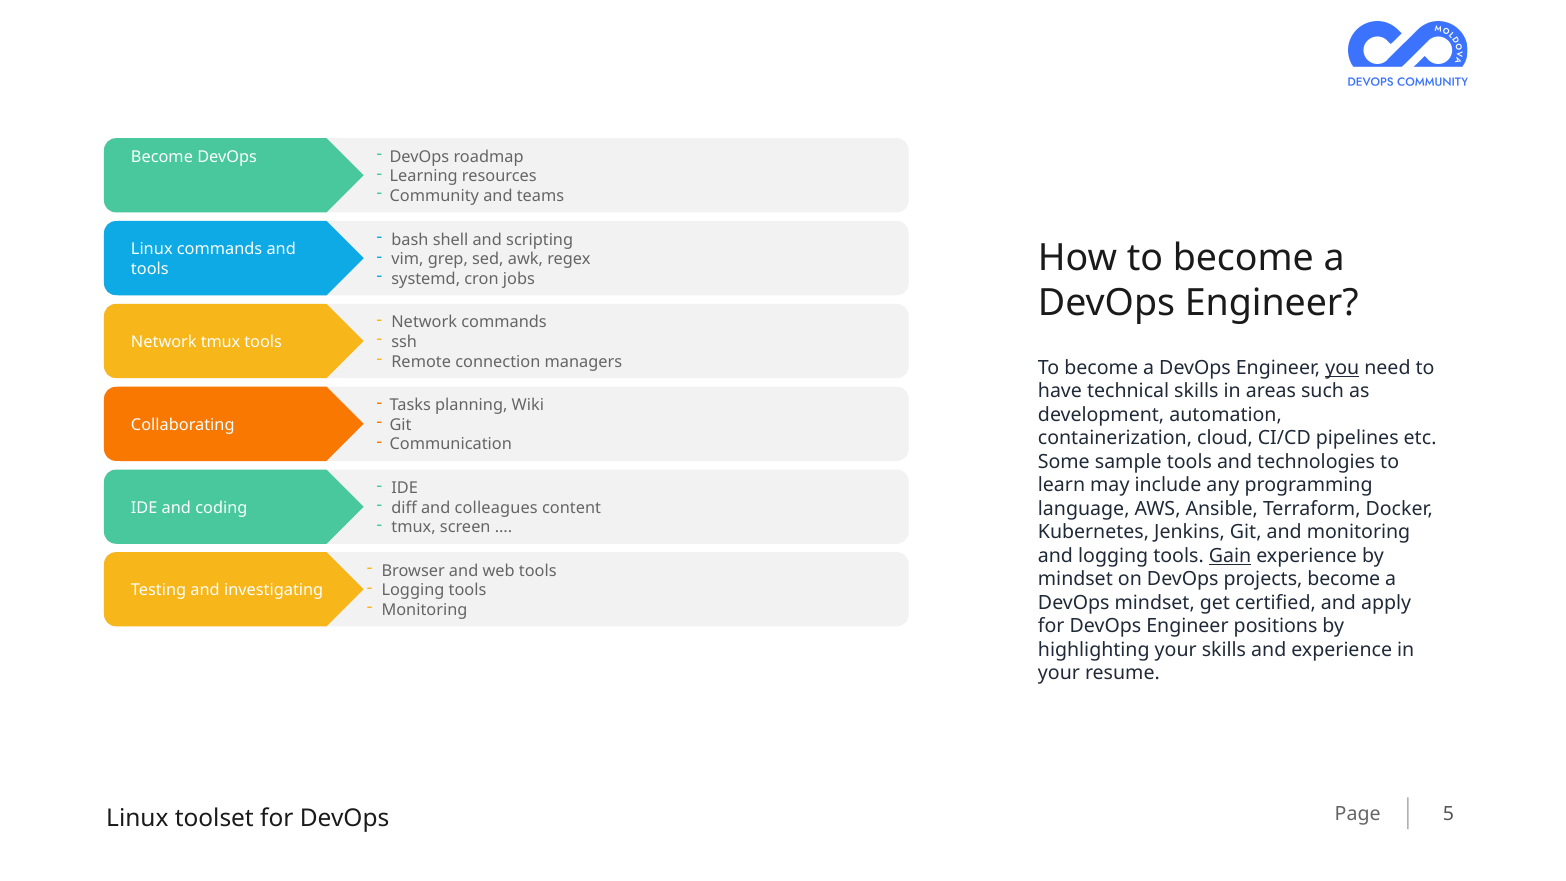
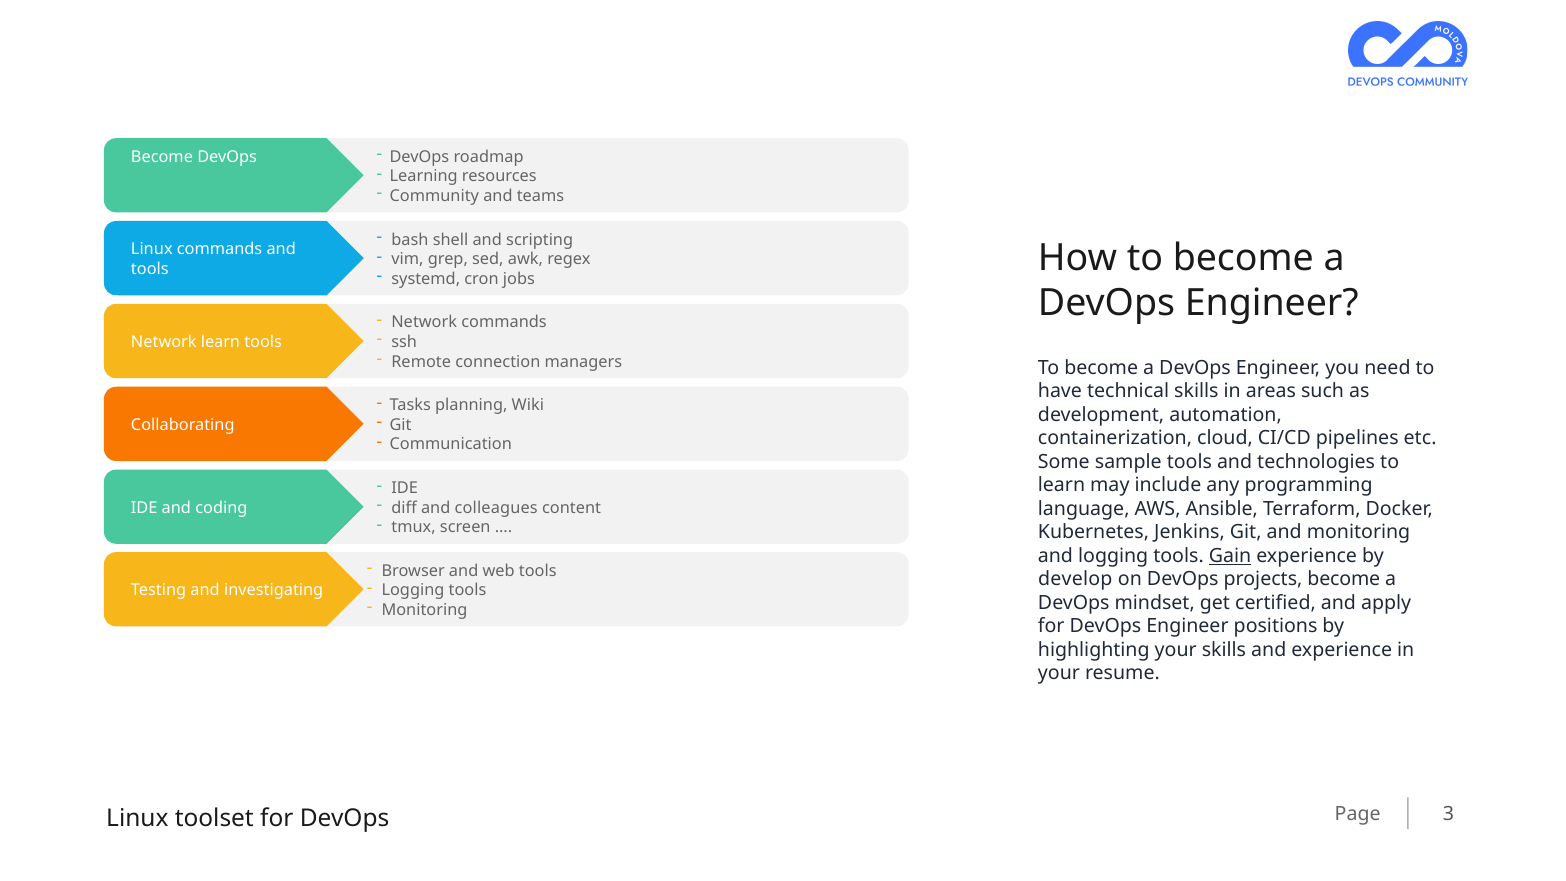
Network tmux: tmux -> learn (221, 342)
you underline: present -> none (1342, 368)
mindset: mindset -> develop (1075, 579)
5: 5 -> 3 (1448, 814)
